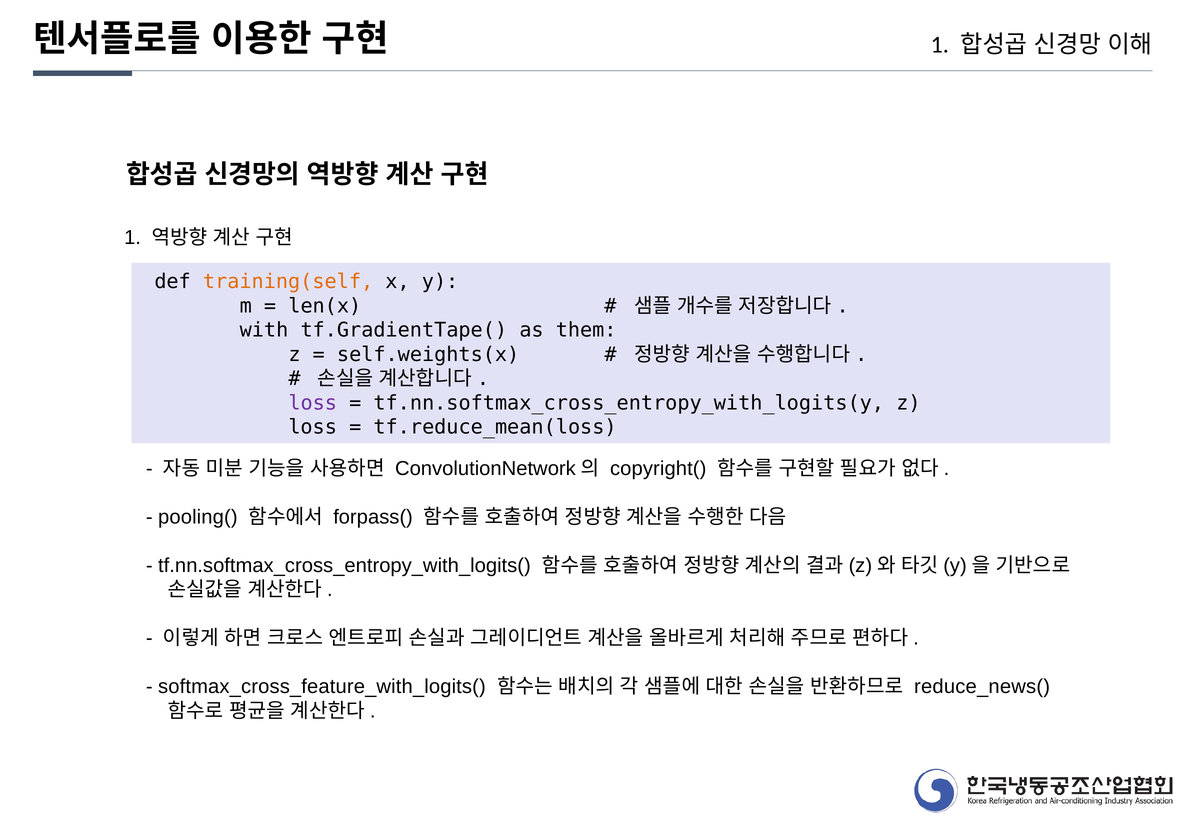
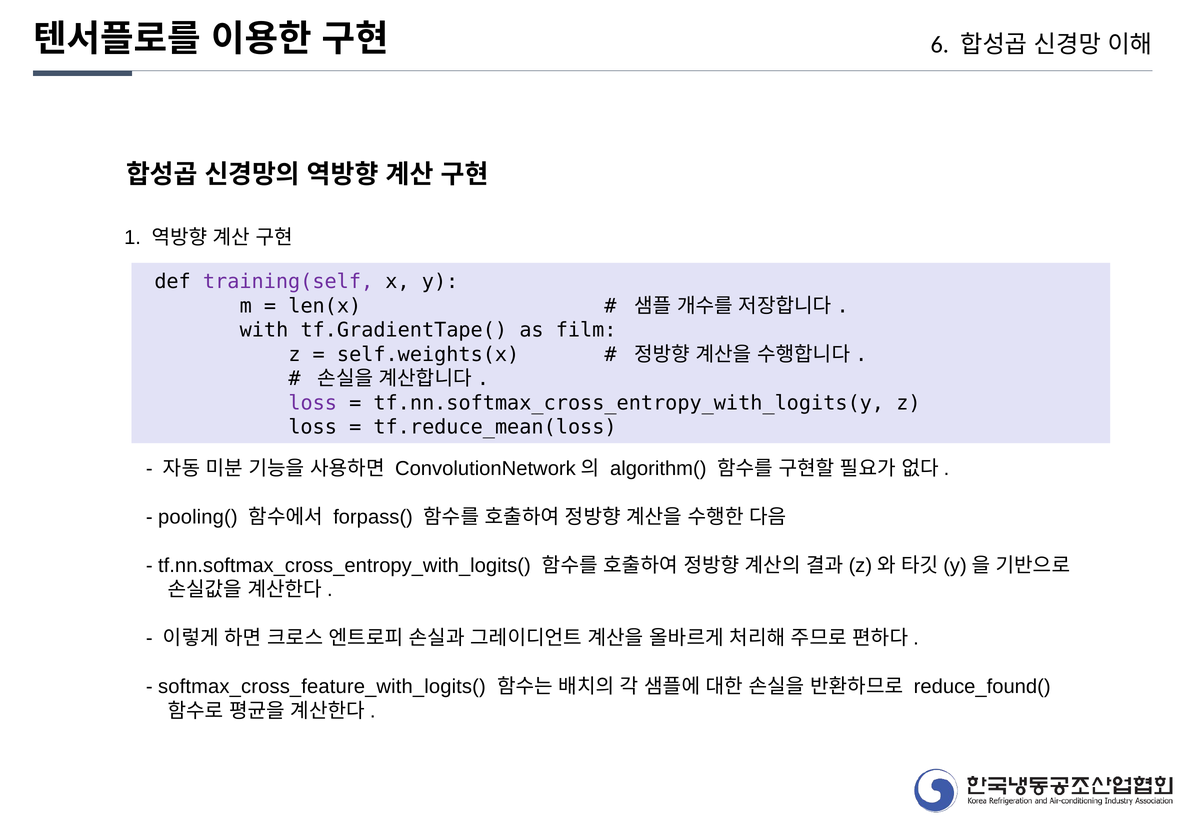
1: 1 -> 6 (940, 45)
training(self colour: orange -> purple (288, 282)
them: them -> film (586, 330)
copyright(: copyright( -> algorithm( (658, 469)
reduce_news(: reduce_news( -> reduce_found( (982, 687)
